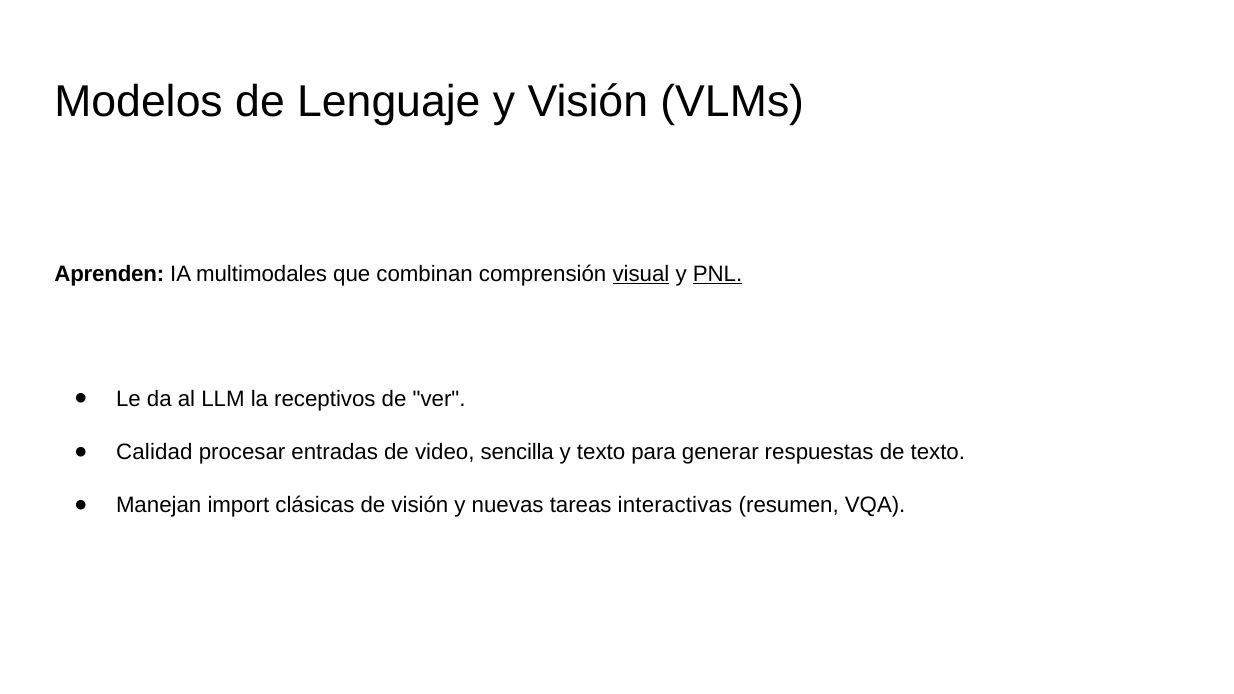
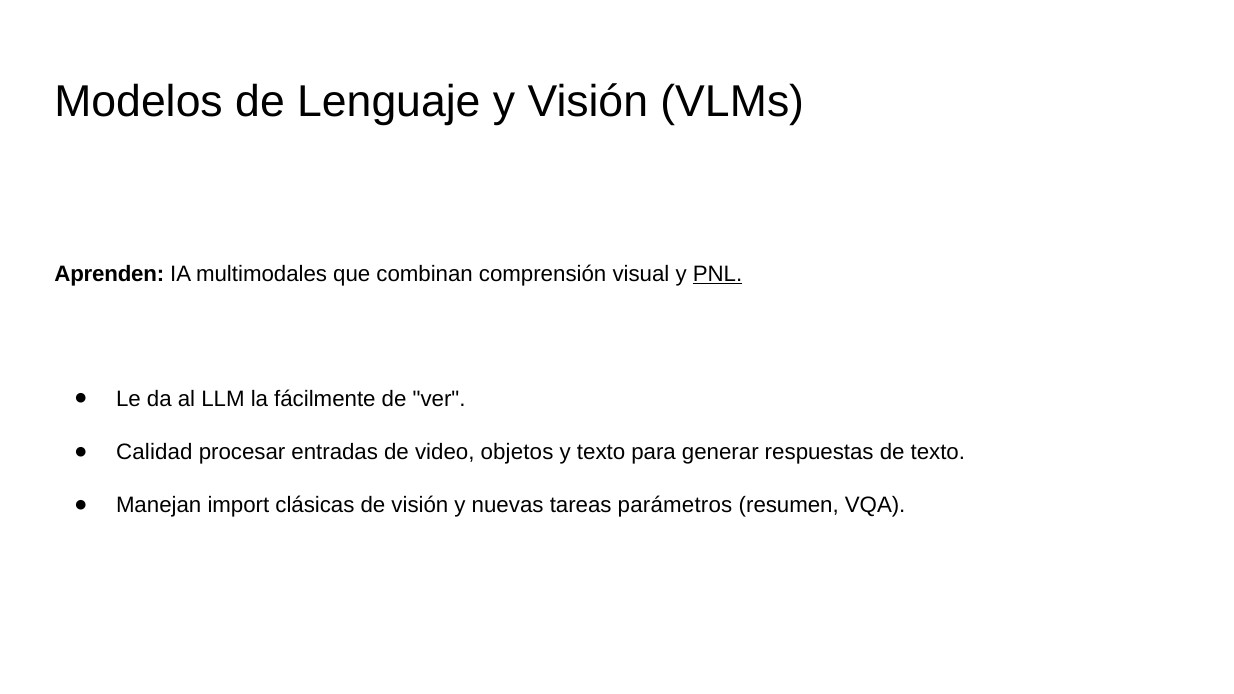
visual underline: present -> none (641, 274)
receptivos: receptivos -> fácilmente (325, 399)
sencilla: sencilla -> objetos (517, 452)
interactivas: interactivas -> parámetros (675, 505)
